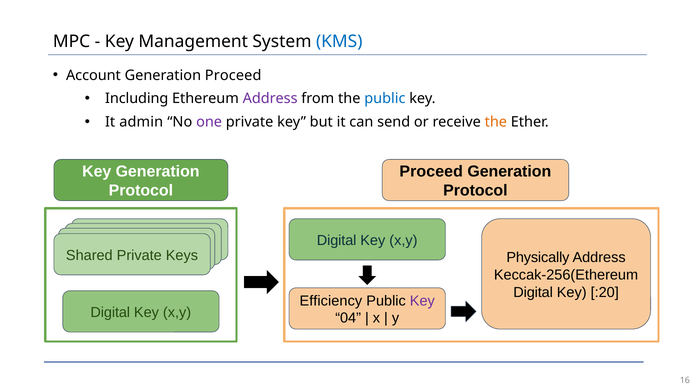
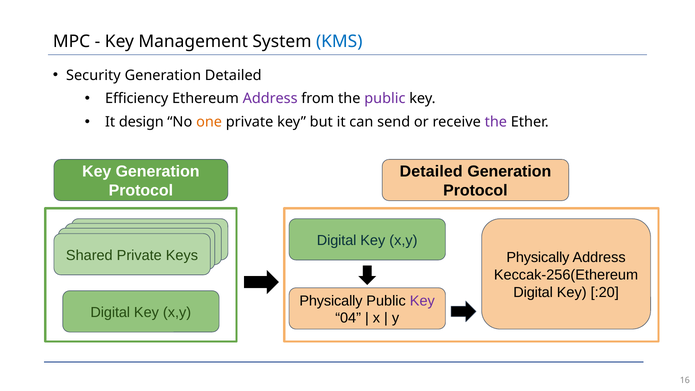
Account: Account -> Security (93, 75)
Generation Proceed: Proceed -> Detailed (233, 75)
Including: Including -> Efficiency (137, 99)
public colour: blue -> purple (385, 99)
admin: admin -> design (141, 122)
one colour: purple -> orange (209, 122)
the colour: orange -> purple (496, 122)
Proceed: Proceed -> Detailed (431, 172)
Efficiency: Efficiency -> Physically (331, 301)
